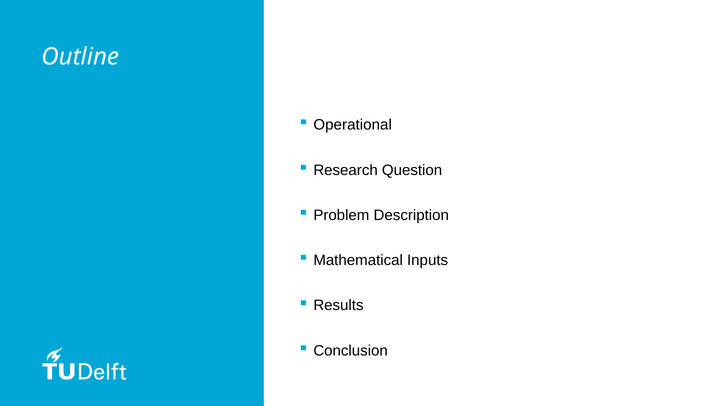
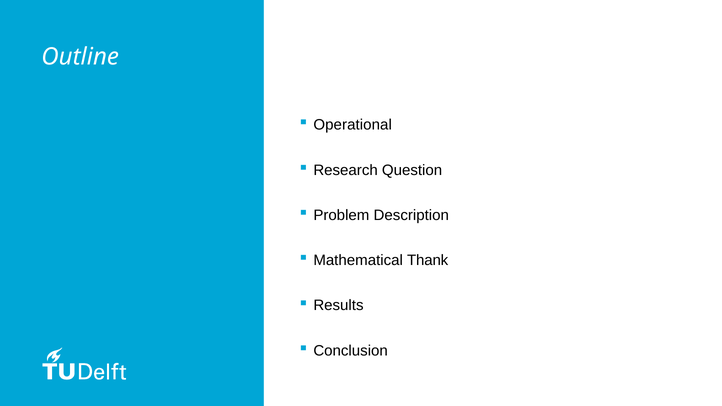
Inputs: Inputs -> Thank (428, 260)
